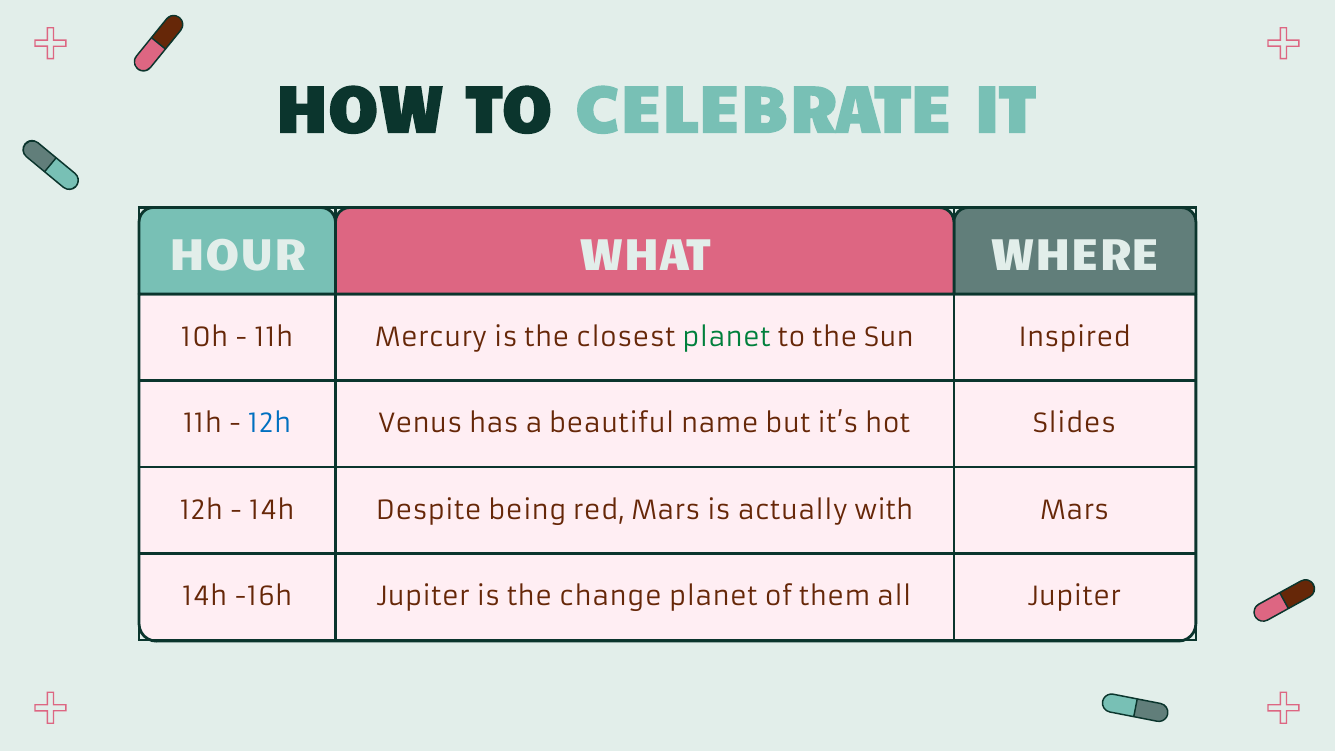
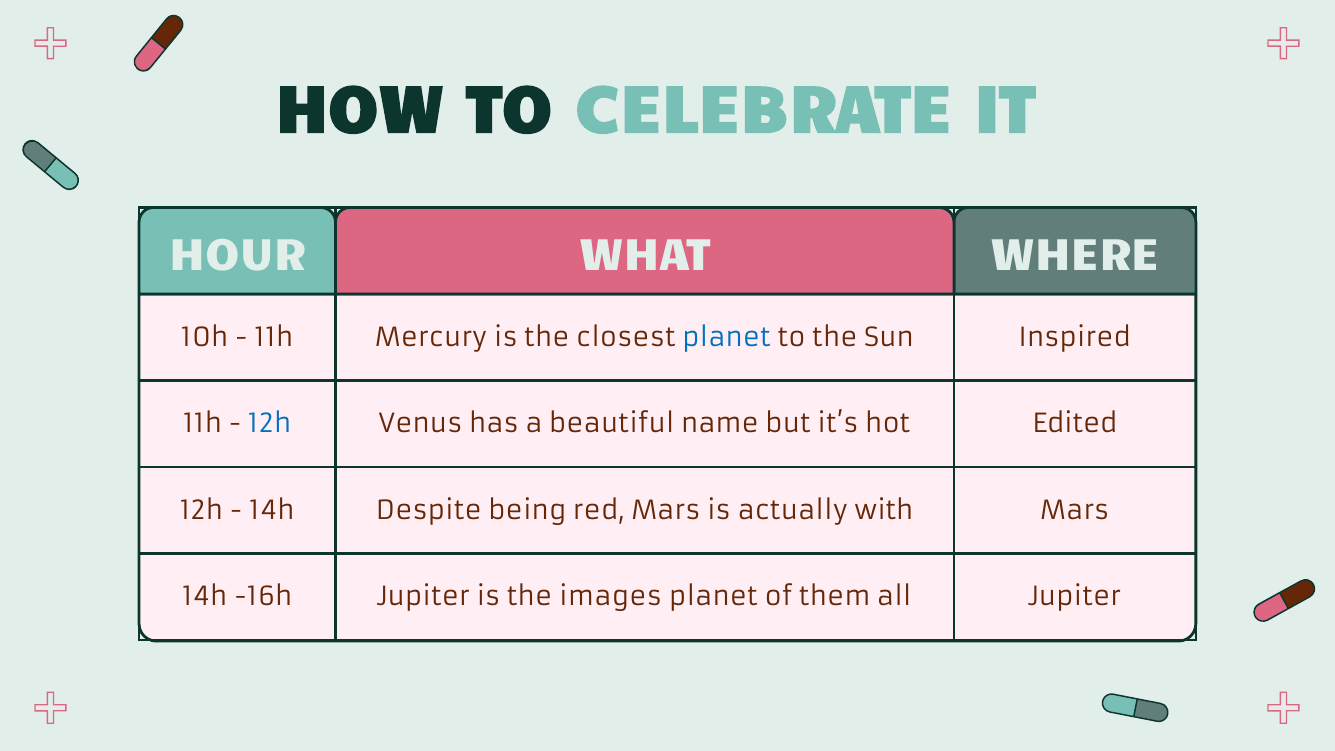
planet colour: green -> blue (727, 338)
Slides: Slides -> Edited (1075, 424)
change: change -> images (611, 597)
